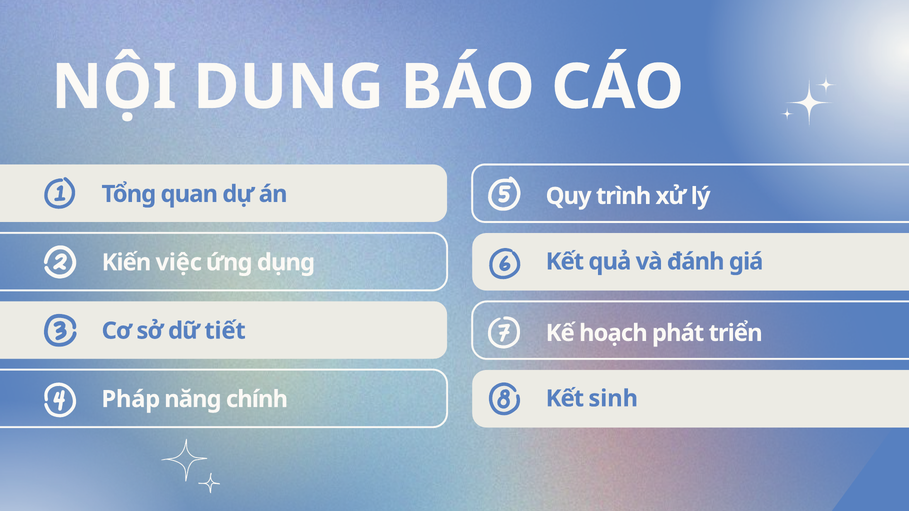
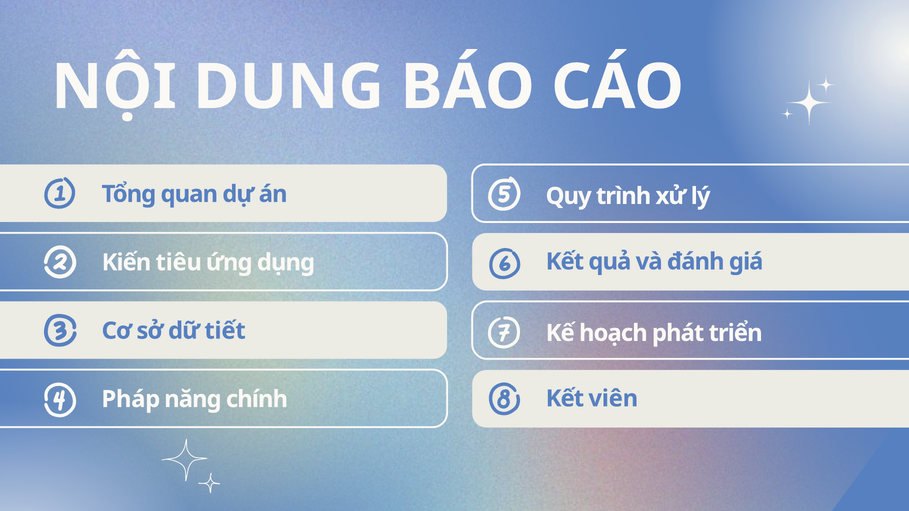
việc: việc -> tiêu (179, 263)
sinh: sinh -> viên (613, 399)
